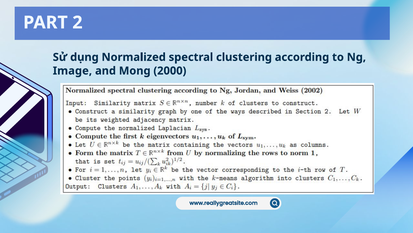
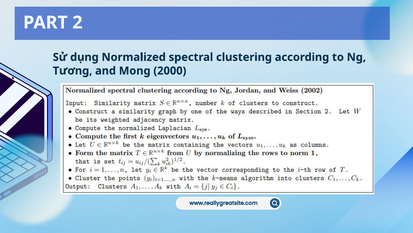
Image: Image -> Tương (73, 71)
